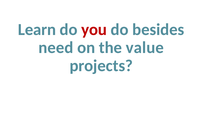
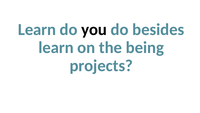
you colour: red -> black (94, 29)
need: need -> learn (56, 47)
value: value -> being (145, 47)
